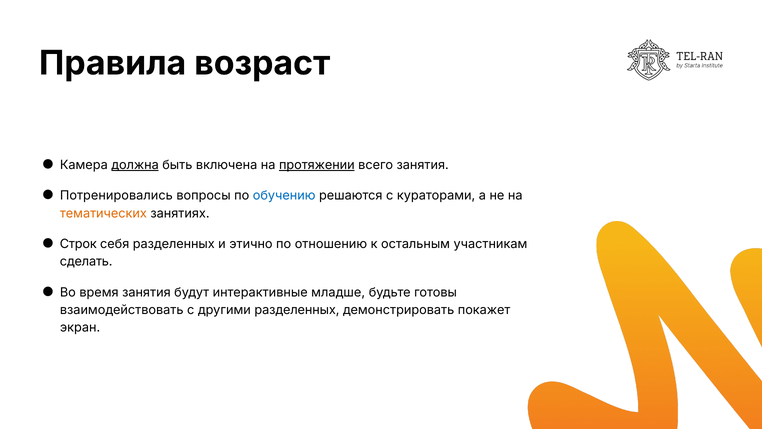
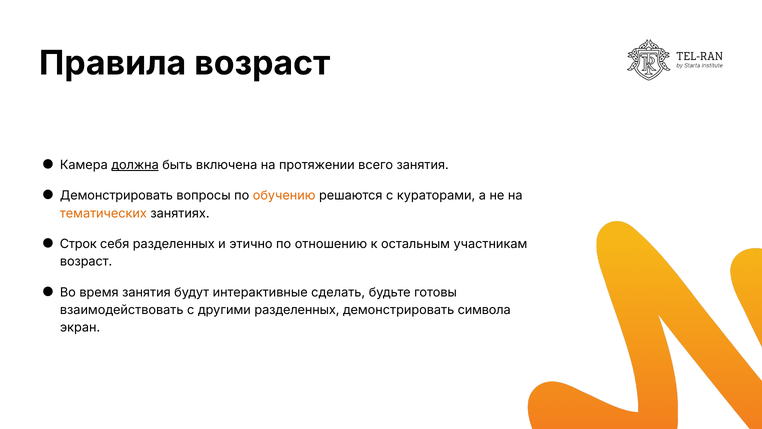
протяжении underline: present -> none (317, 165)
Потренировались: Потренировались -> Демонстрировать (116, 196)
обучению colour: blue -> orange (284, 196)
сделать: сделать -> возраст (86, 261)
младше: младше -> сделать (338, 292)
покажет: покажет -> символа (484, 310)
